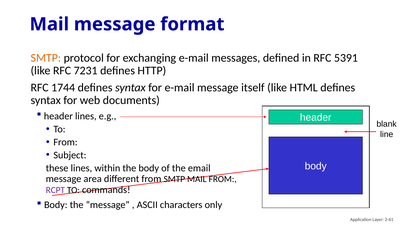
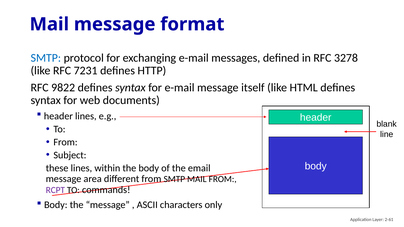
SMTP colour: orange -> blue (46, 58)
5391: 5391 -> 3278 (346, 58)
1744: 1744 -> 9822 (63, 88)
